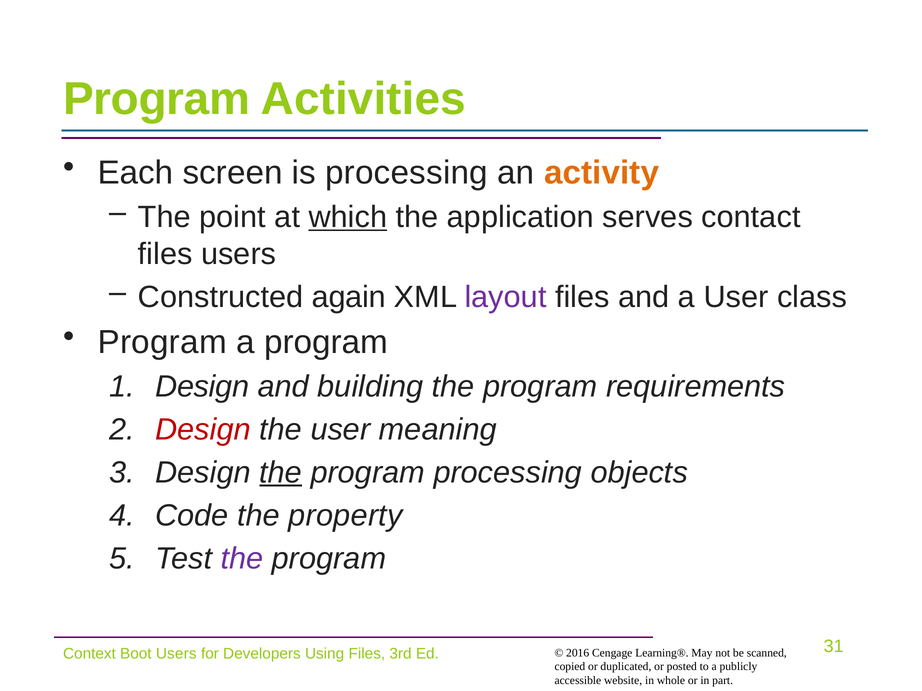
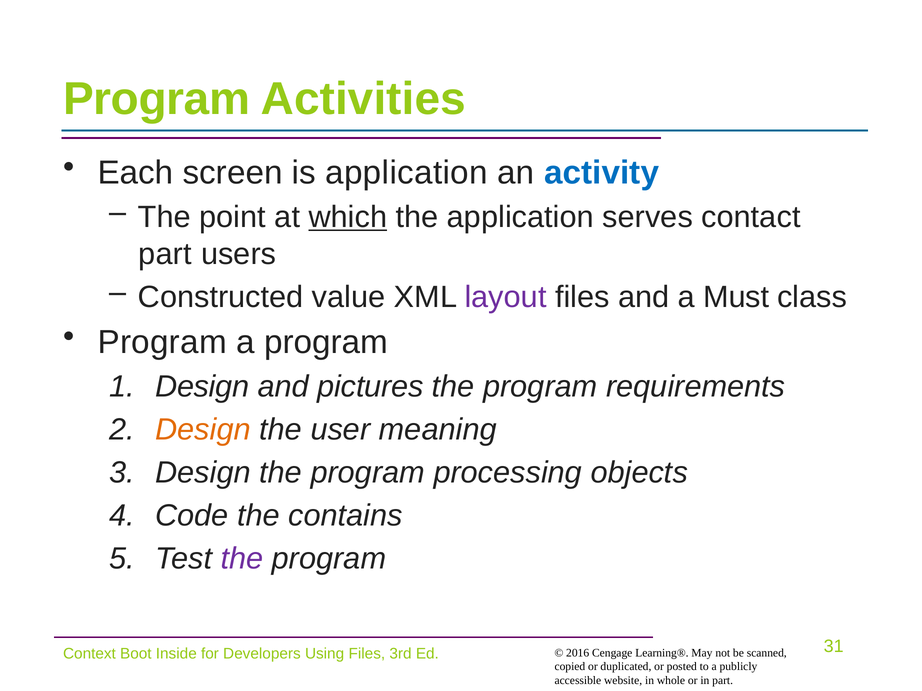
is processing: processing -> application (406, 173)
activity colour: orange -> blue (602, 173)
files: files -> part (165, 254)
again: again -> value (349, 297)
a User: User -> Must (736, 297)
building: building -> pictures (370, 387)
Design colour: red -> orange (203, 430)
the underline: present -> none (281, 473)
property: property -> contains (346, 516)
Boot Users: Users -> Inside (176, 654)
